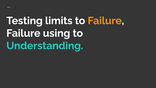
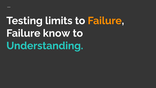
using: using -> know (57, 33)
